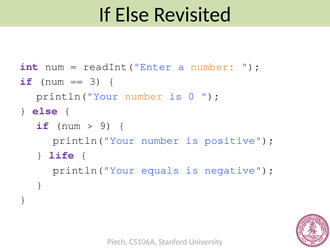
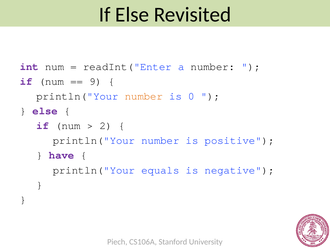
number colour: orange -> black (213, 66)
3: 3 -> 9 (96, 81)
9: 9 -> 2 (106, 125)
life: life -> have (62, 155)
